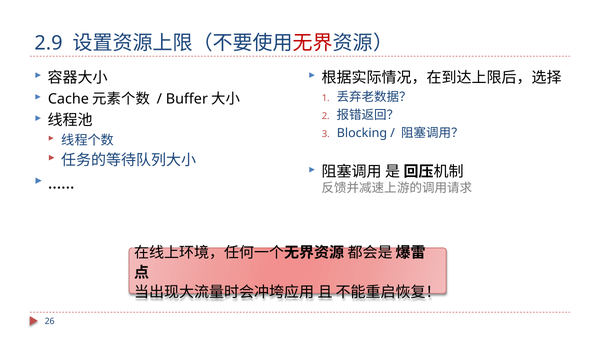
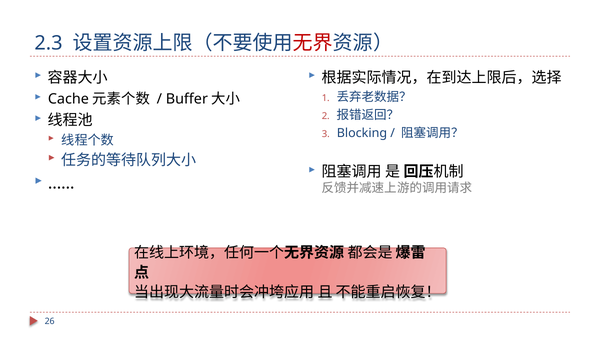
2.9: 2.9 -> 2.3 (49, 43)
